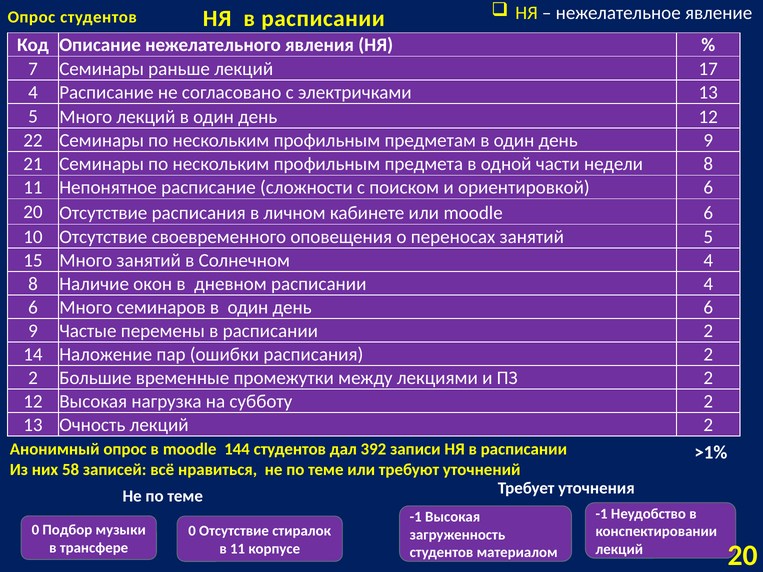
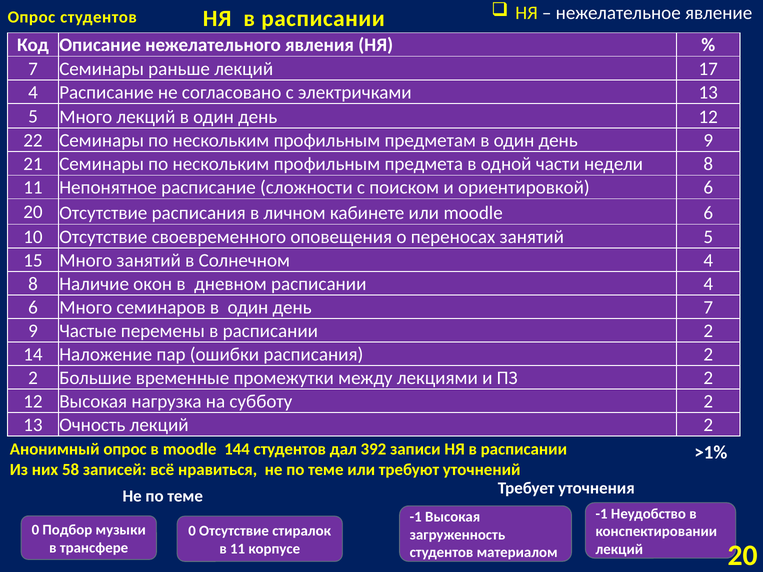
день 6: 6 -> 7 (708, 308)
